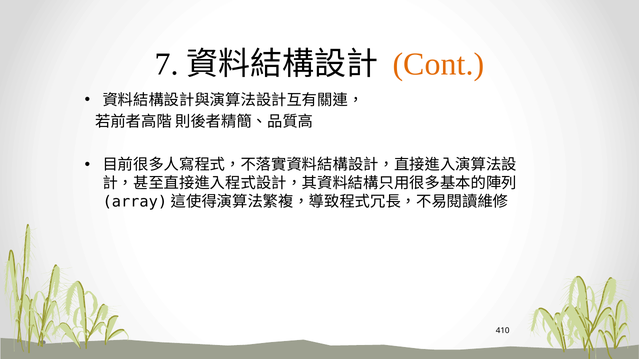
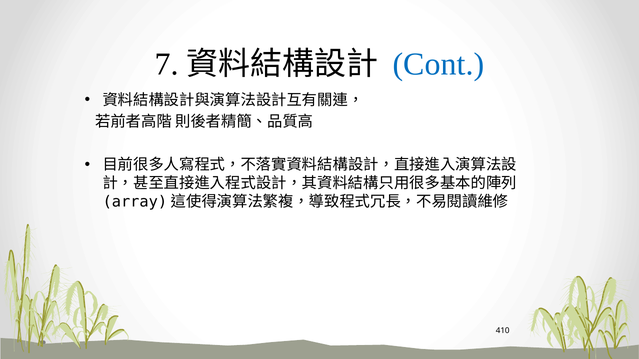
Cont colour: orange -> blue (438, 65)
